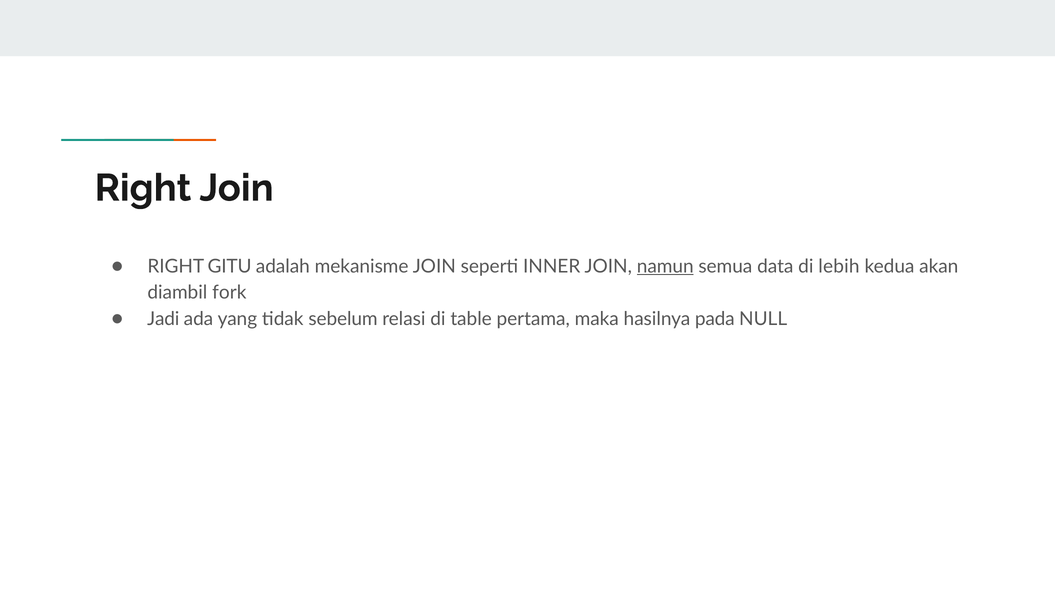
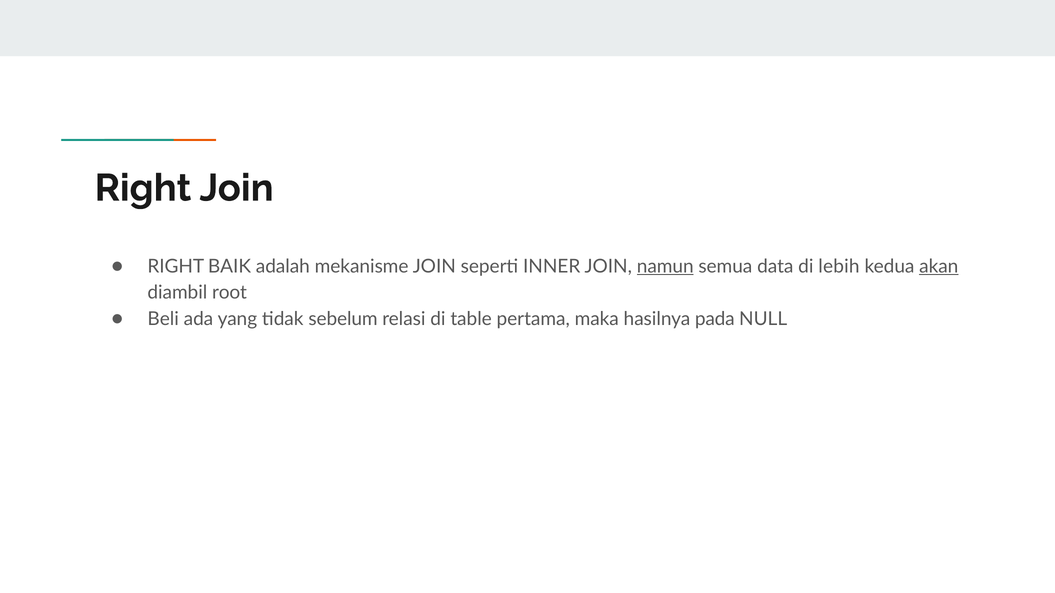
GITU: GITU -> BAIK (229, 267)
akan underline: none -> present (939, 267)
fork: fork -> root (229, 293)
Jadi: Jadi -> Beli (163, 319)
